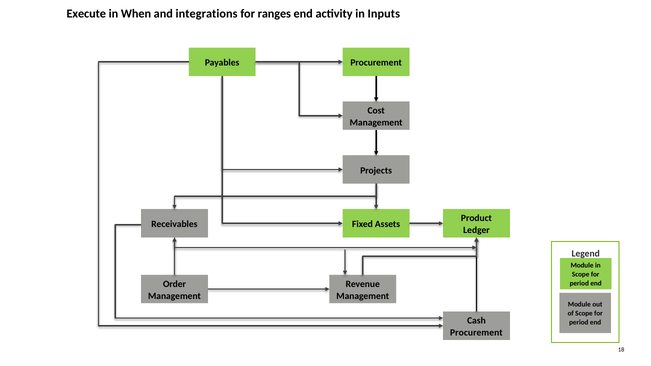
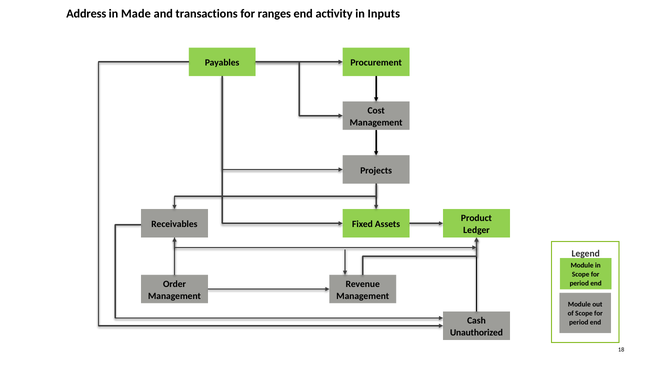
Execute: Execute -> Address (86, 14)
When: When -> Made (136, 14)
integrations: integrations -> transactions (207, 14)
Procurement: Procurement -> Unauthorized (476, 333)
